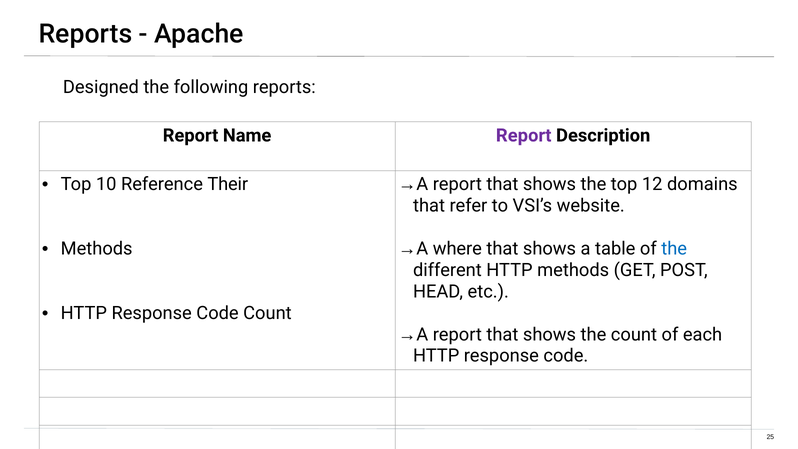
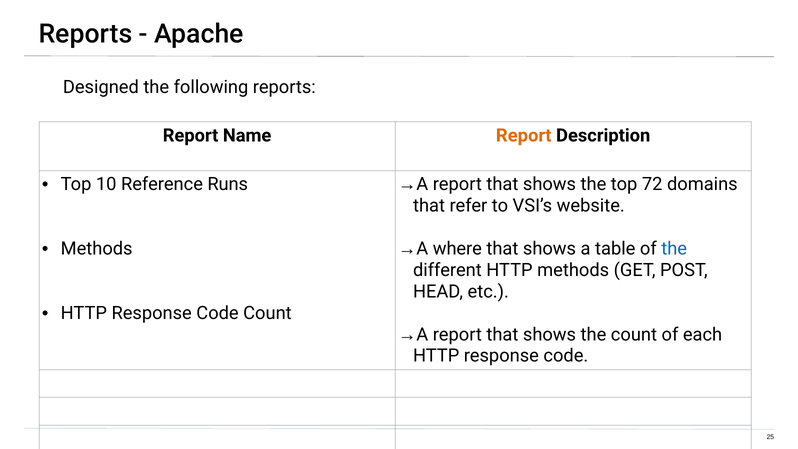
Report colour: purple -> orange (524, 135)
Their: Their -> Runs (228, 184)
12: 12 -> 72 (652, 184)
